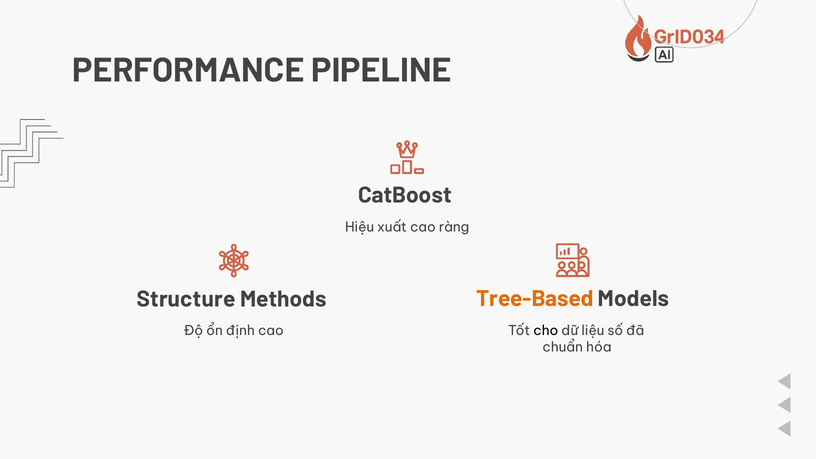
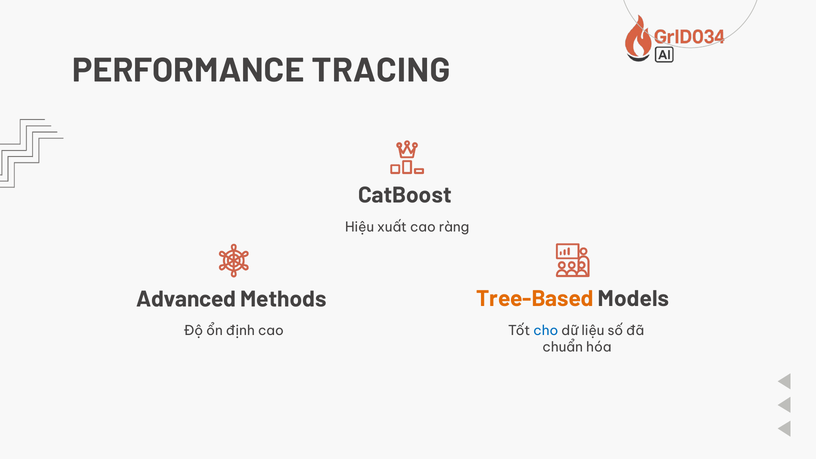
PIPELINE: PIPELINE -> TRACING (381, 71)
Structure: Structure -> Advanced (186, 299)
cho colour: black -> blue (546, 331)
